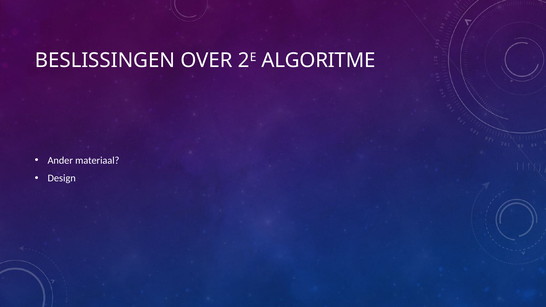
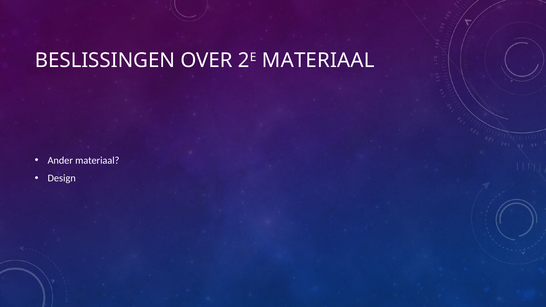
2E ALGORITME: ALGORITME -> MATERIAAL (318, 61)
